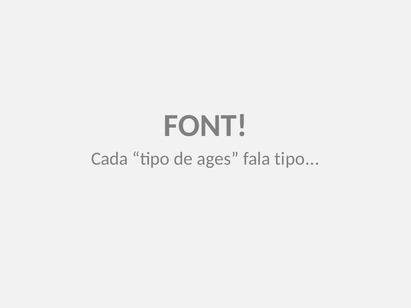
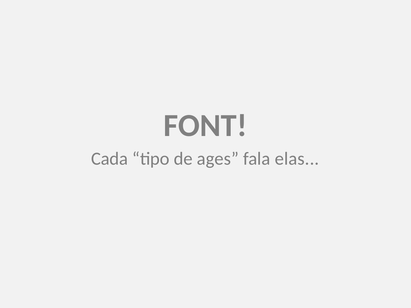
fala tipo: tipo -> elas (297, 159)
